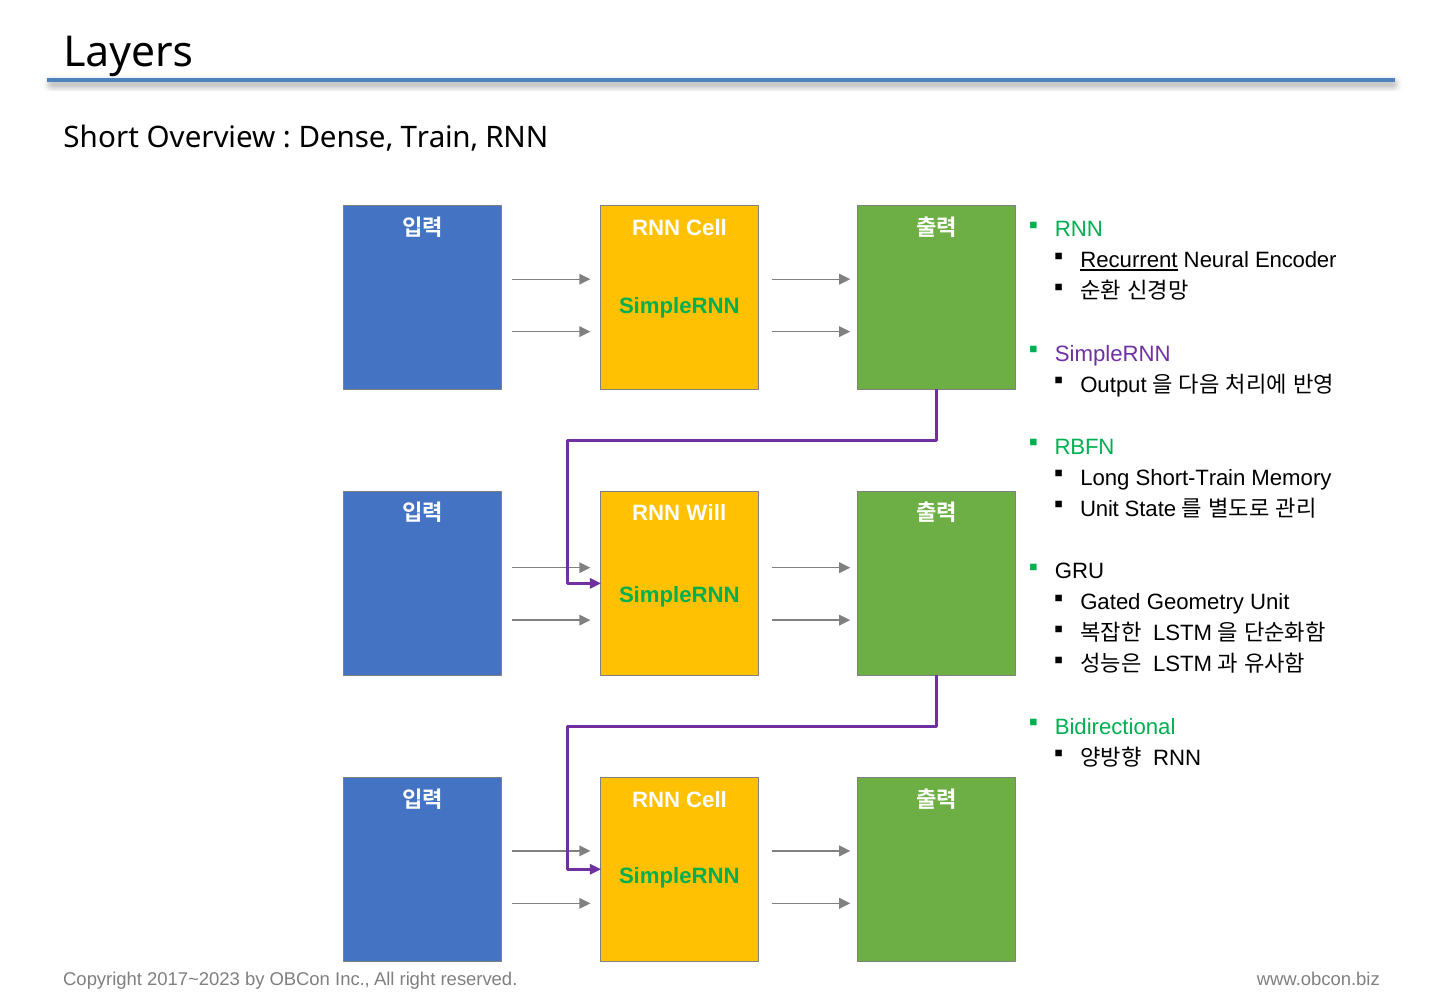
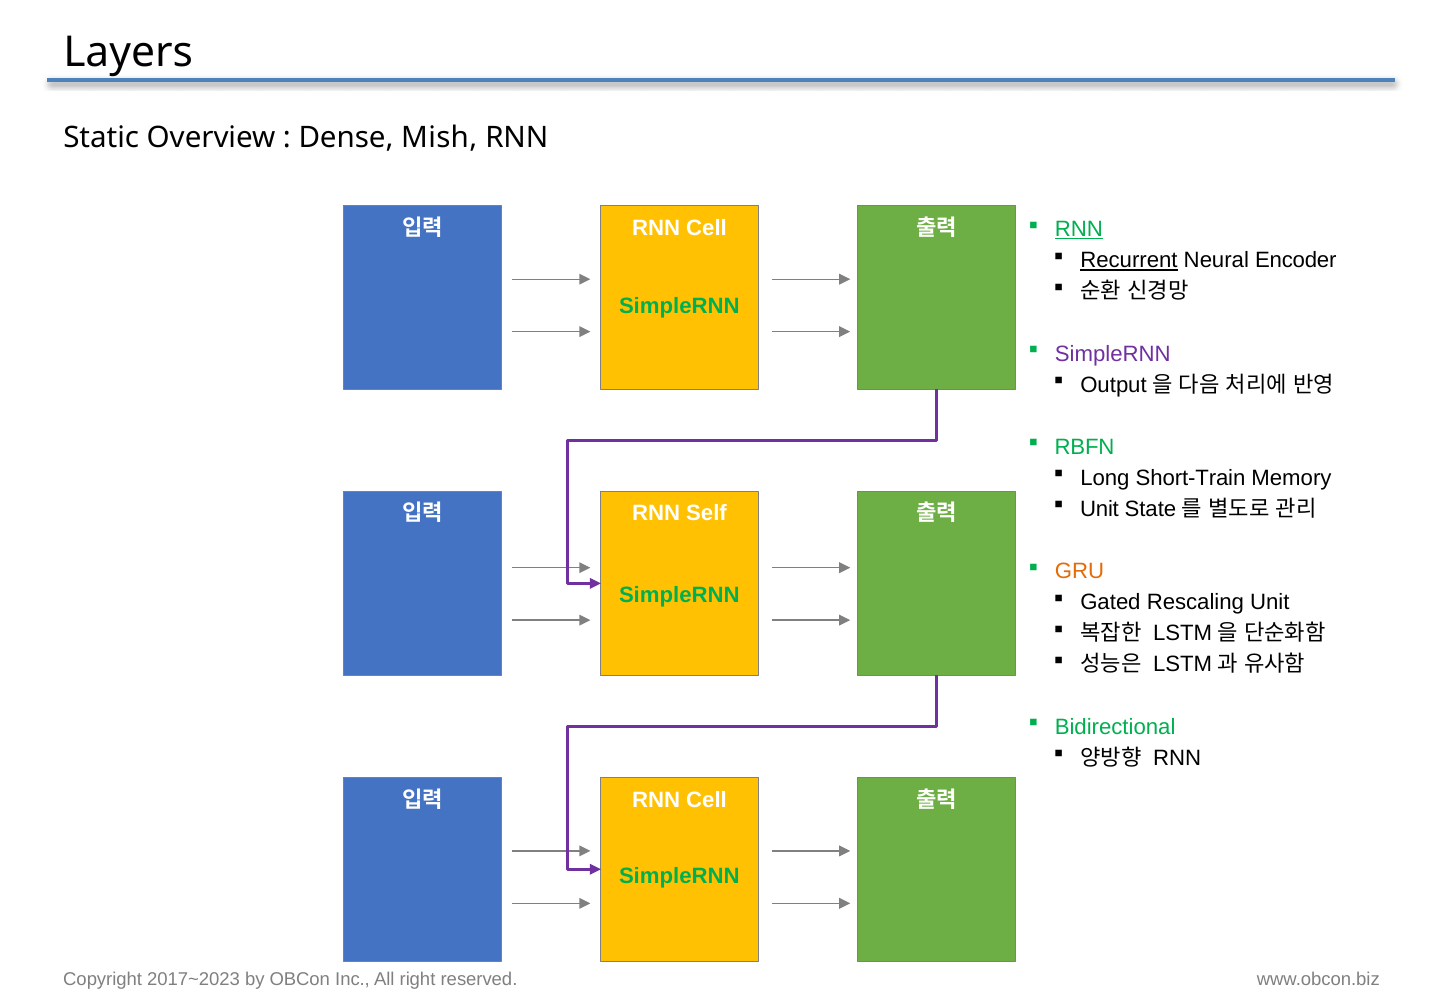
Short: Short -> Static (101, 138)
Train: Train -> Mish (439, 138)
RNN underline: none -> present (1079, 229)
Will: Will -> Self (706, 513)
GRU colour: black -> orange (1080, 571)
Geometry: Geometry -> Rescaling (1195, 602)
